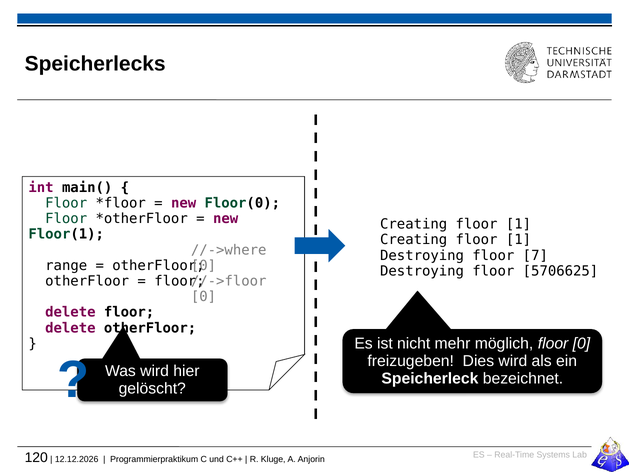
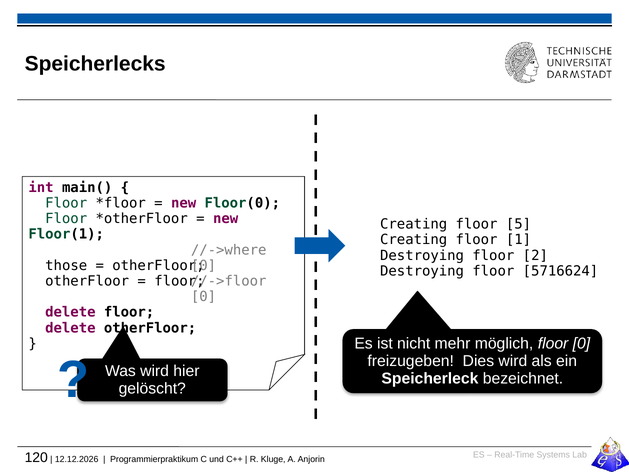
1: 1 -> 5 (519, 224)
7: 7 -> 2 (535, 255)
range: range -> those (66, 265)
5706625: 5706625 -> 5716624 (560, 271)
